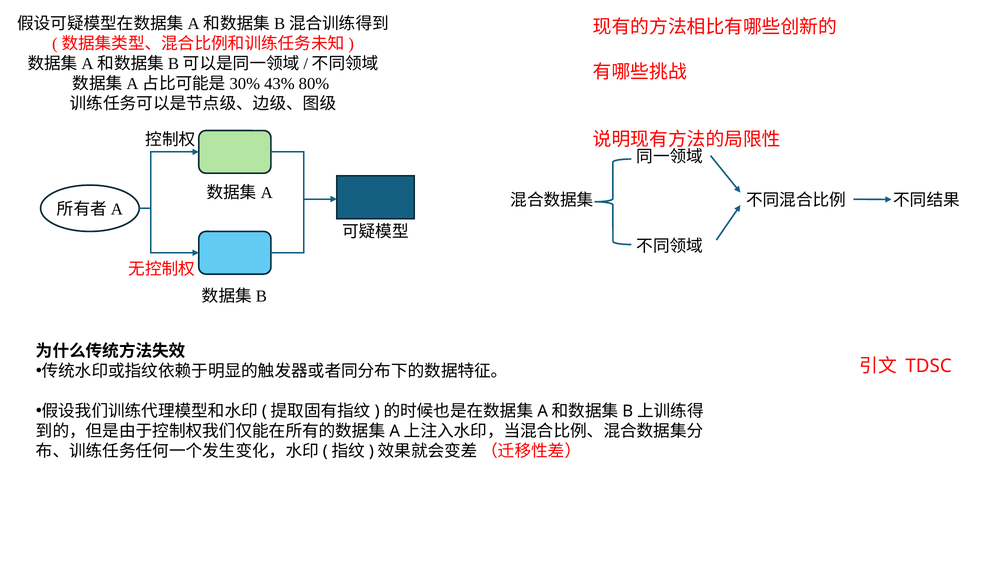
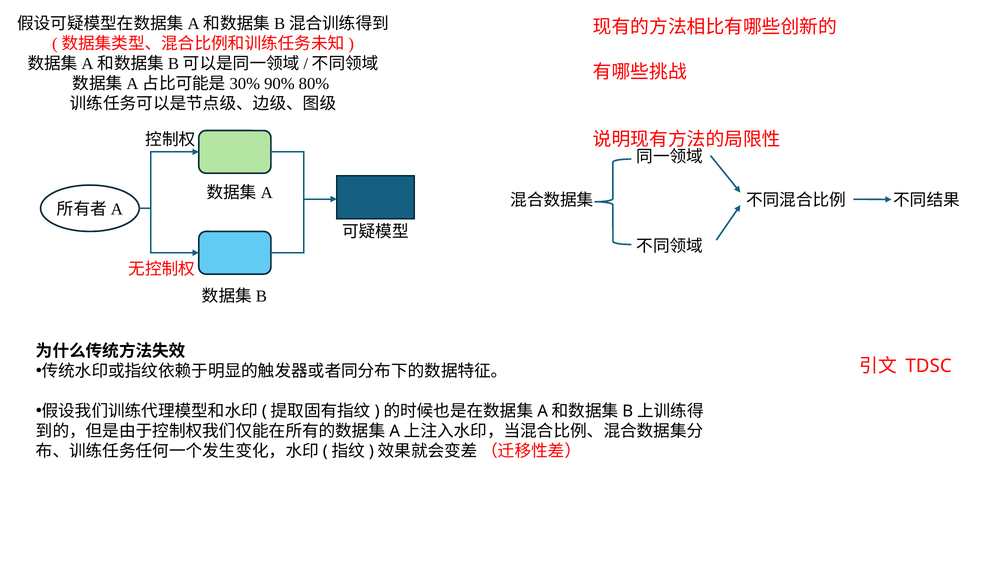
43%: 43% -> 90% (279, 84)
